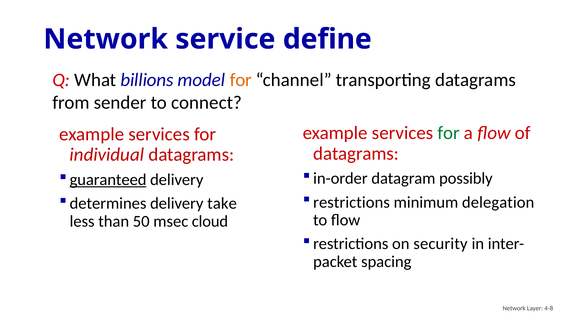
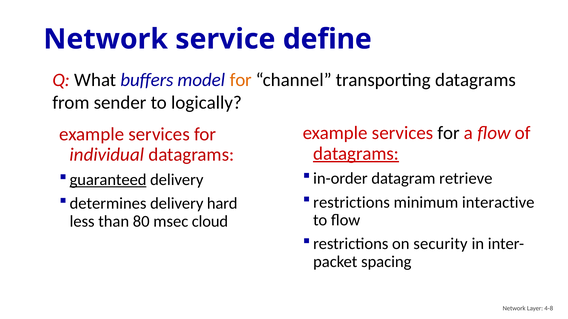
billions: billions -> buffers (147, 80)
connect: connect -> logically (207, 103)
for colour: green -> black (449, 133)
datagrams underline: none -> present (356, 154)
possibly: possibly -> retrieve (466, 179)
delegation: delegation -> interactive (498, 203)
take: take -> hard (222, 204)
50: 50 -> 80 (141, 222)
